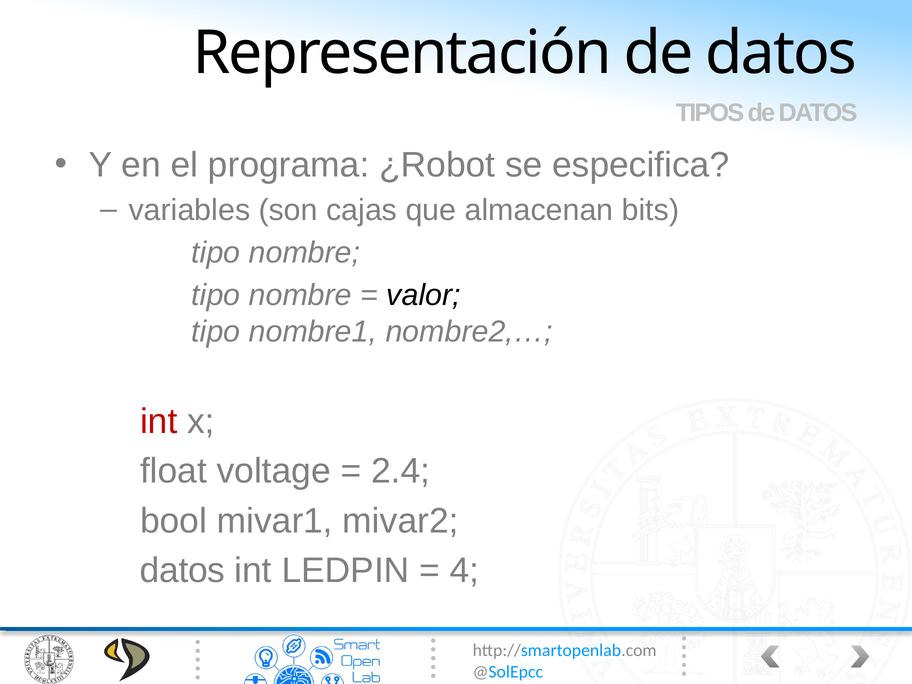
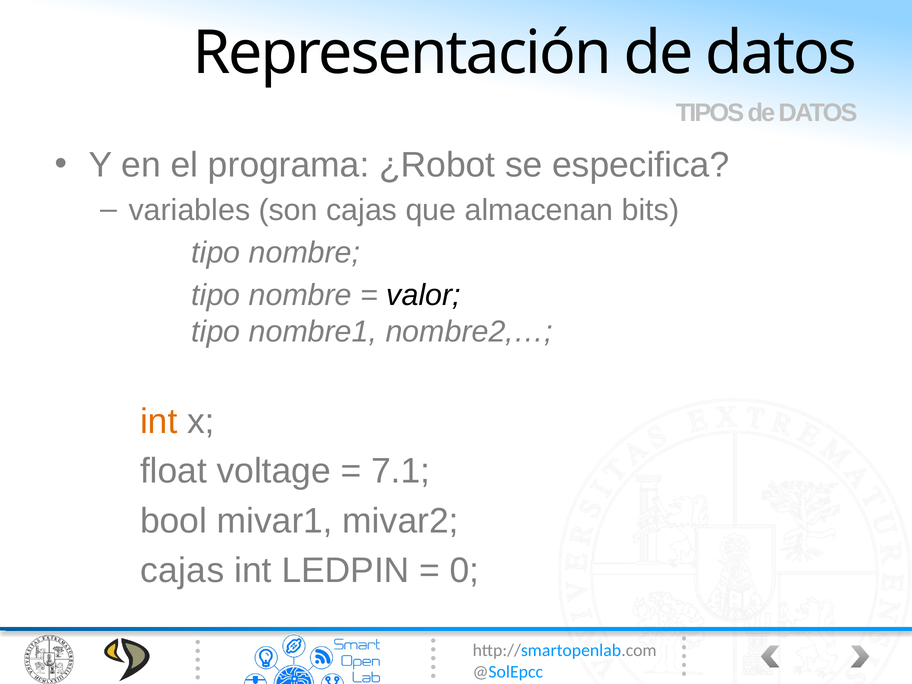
int colour: red -> orange (159, 421)
2.4: 2.4 -> 7.1 (401, 471)
datos: datos -> cajas (182, 571)
4: 4 -> 0 (464, 571)
